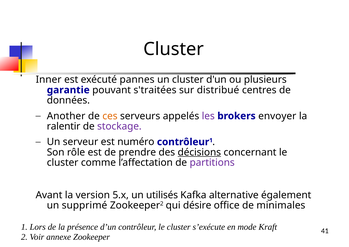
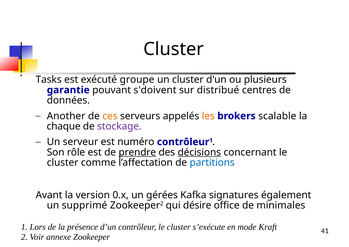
Inner: Inner -> Tasks (49, 80)
pannes: pannes -> groupe (137, 80)
s'traitées: s'traitées -> s'doivent (155, 90)
les colour: purple -> orange (208, 116)
envoyer: envoyer -> scalable (277, 116)
ralentir: ralentir -> chaque (64, 126)
prendre underline: none -> present (137, 152)
partitions colour: purple -> blue (212, 162)
5.x: 5.x -> 0.x (121, 195)
utilisés: utilisés -> gérées (162, 195)
alternative: alternative -> signatures (234, 195)
